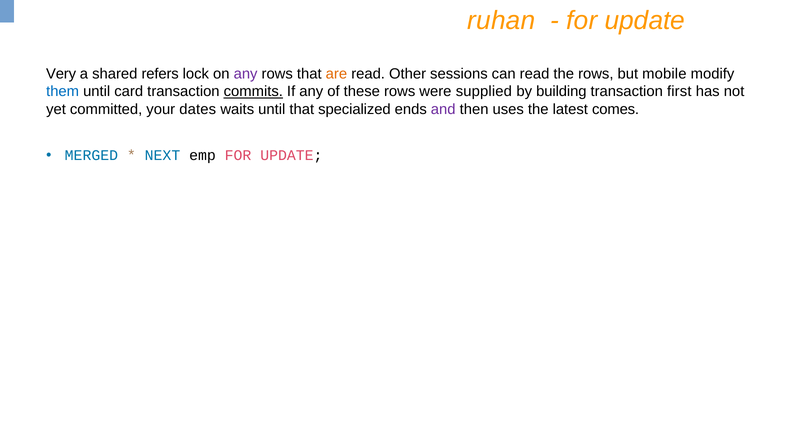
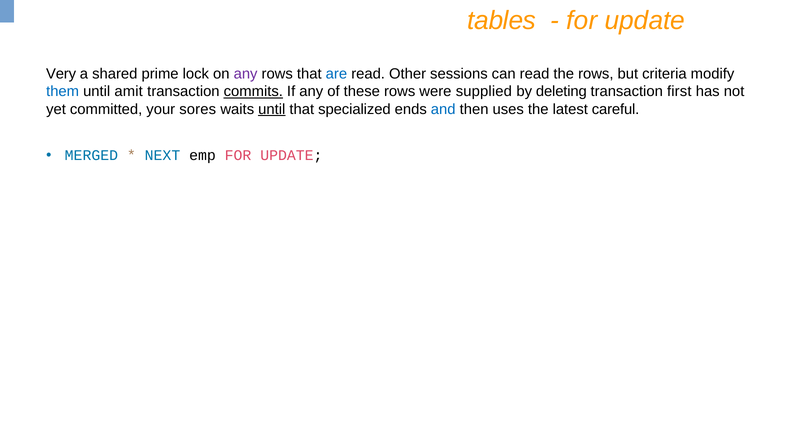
ruhan: ruhan -> tables (502, 21)
refers: refers -> prime (160, 74)
are colour: orange -> blue (336, 74)
mobile: mobile -> criteria (664, 74)
card: card -> amit (129, 92)
building: building -> deleting (561, 92)
dates: dates -> sores (198, 109)
until underline: none -> present (272, 109)
and colour: purple -> blue (443, 109)
comes: comes -> careful (616, 109)
